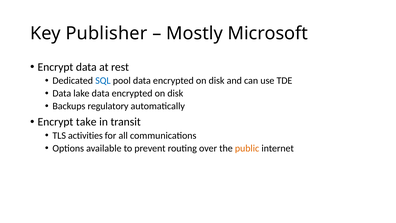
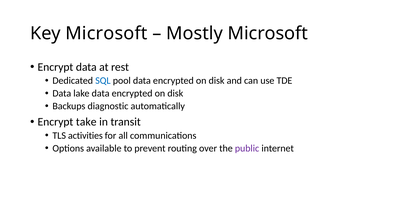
Key Publisher: Publisher -> Microsoft (106, 33)
regulatory: regulatory -> diagnostic (108, 106)
public colour: orange -> purple (247, 148)
